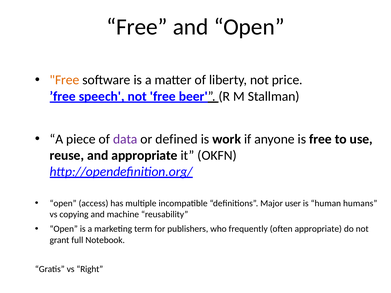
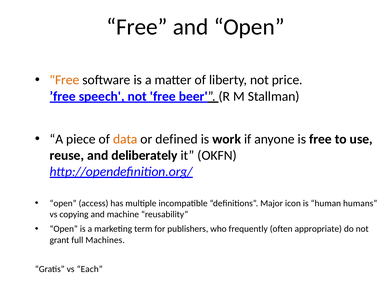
data colour: purple -> orange (125, 139)
and appropriate: appropriate -> deliberately (145, 155)
user: user -> icon (293, 203)
Notebook: Notebook -> Machines (105, 240)
Right: Right -> Each (90, 269)
